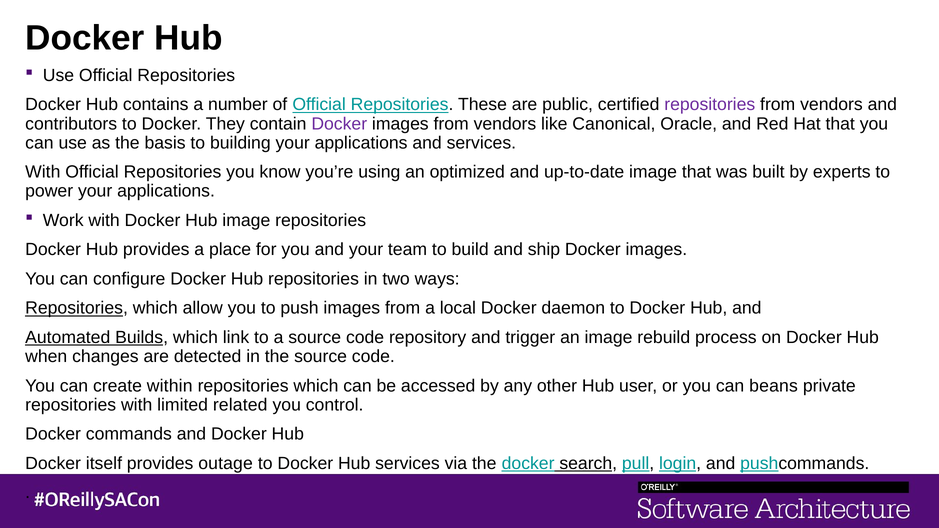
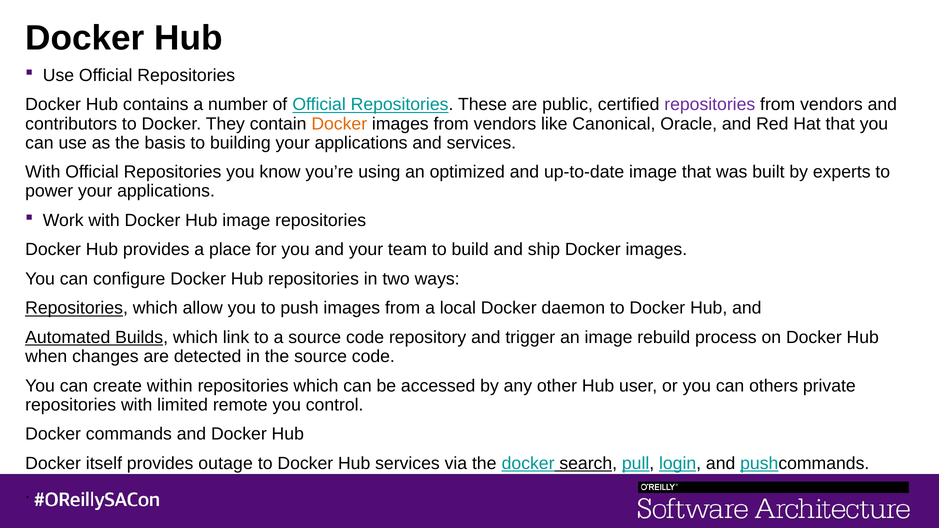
Docker colour: purple -> orange (339, 124)
beans: beans -> others (774, 386)
related: related -> remote (240, 405)
